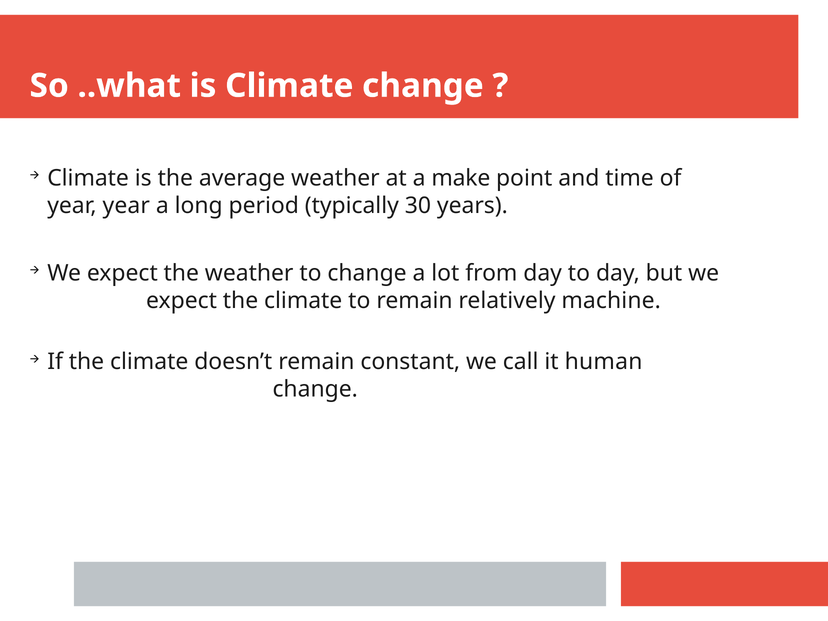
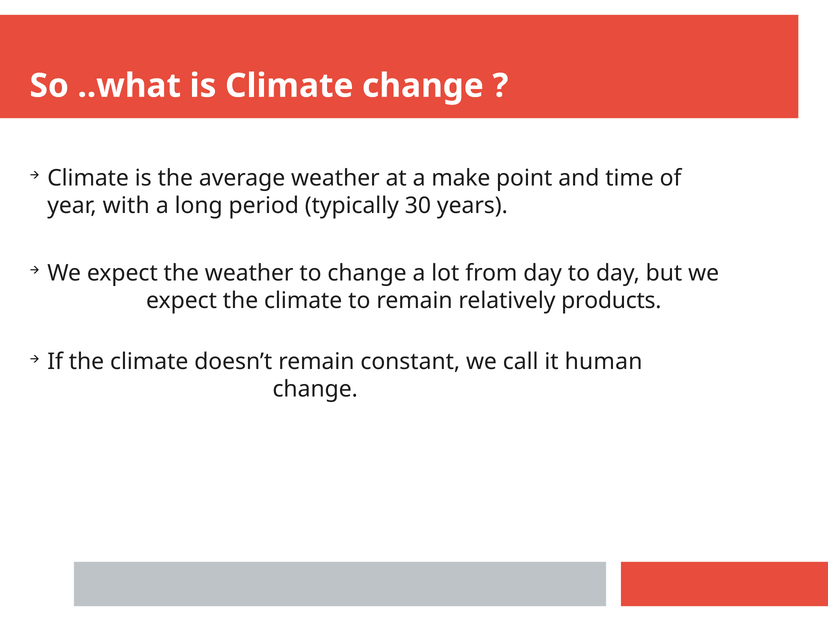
year year: year -> with (126, 205)
machine: machine -> products (611, 300)
